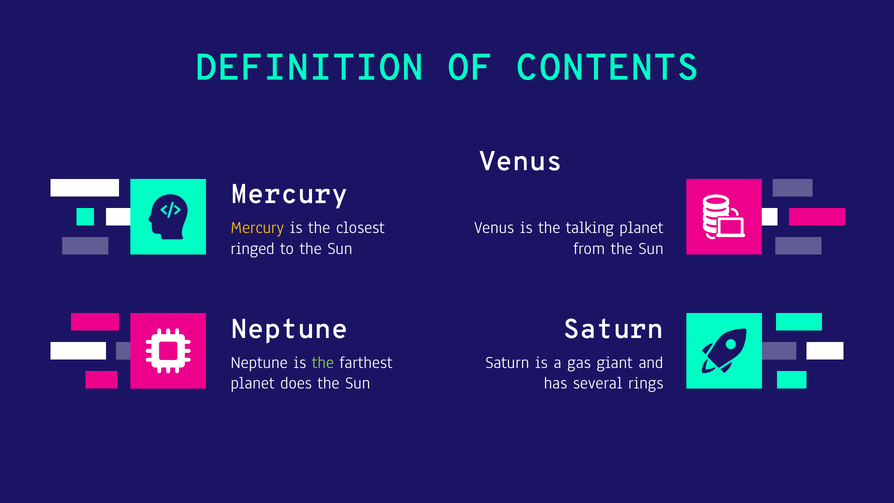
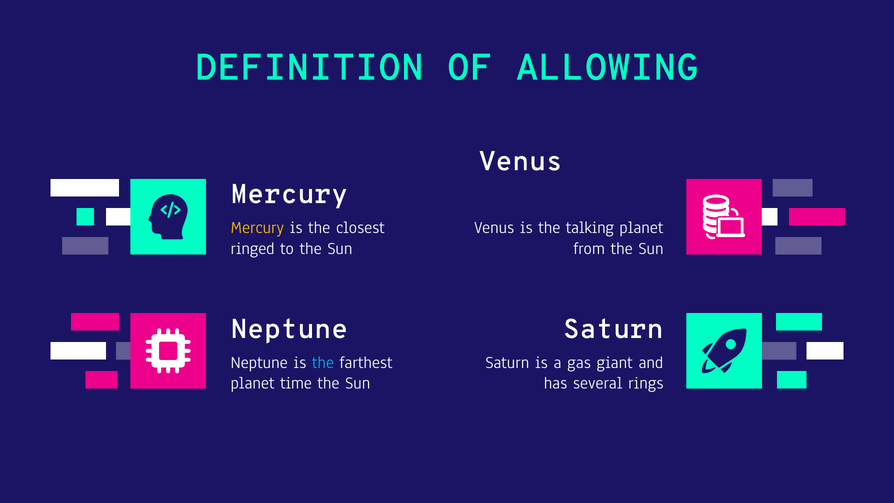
CONTENTS: CONTENTS -> ALLOWING (607, 67)
the colour: light green -> light blue (323, 362)
does: does -> time (296, 383)
